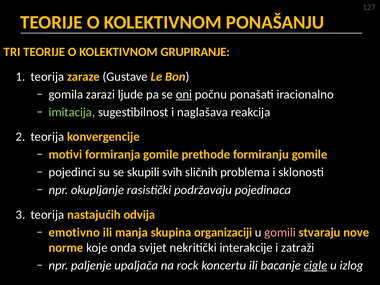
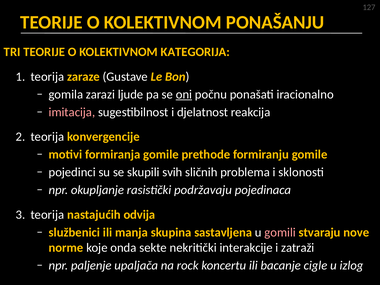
GRUPIRANJE: GRUPIRANJE -> KATEGORIJA (195, 52)
imitacija colour: light green -> pink (72, 112)
naglašava: naglašava -> djelatnost (203, 112)
emotivno: emotivno -> službenici (74, 232)
organizaciji: organizaciji -> sastavljena (223, 232)
svijet: svijet -> sekte (153, 248)
cigle underline: present -> none (315, 265)
